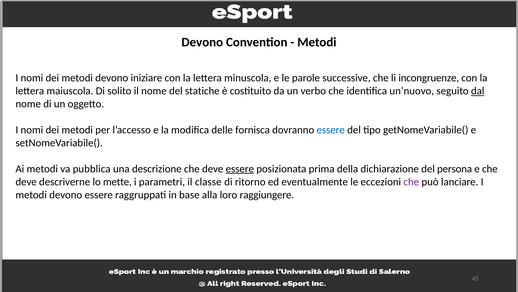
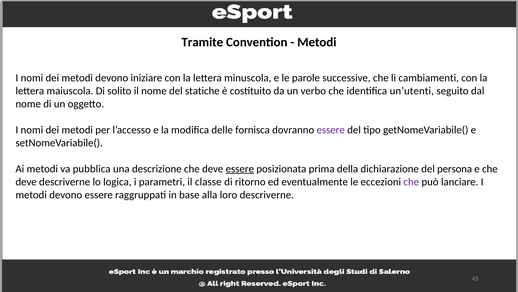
Devono: Devono -> Tramite (202, 42)
incongruenze: incongruenze -> cambiamenti (429, 78)
un’nuovo: un’nuovo -> un’utenti (412, 91)
dal underline: present -> none (478, 91)
essere colour: blue -> purple (331, 130)
mette: mette -> logica (117, 181)
loro raggiungere: raggiungere -> descriverne (267, 194)
